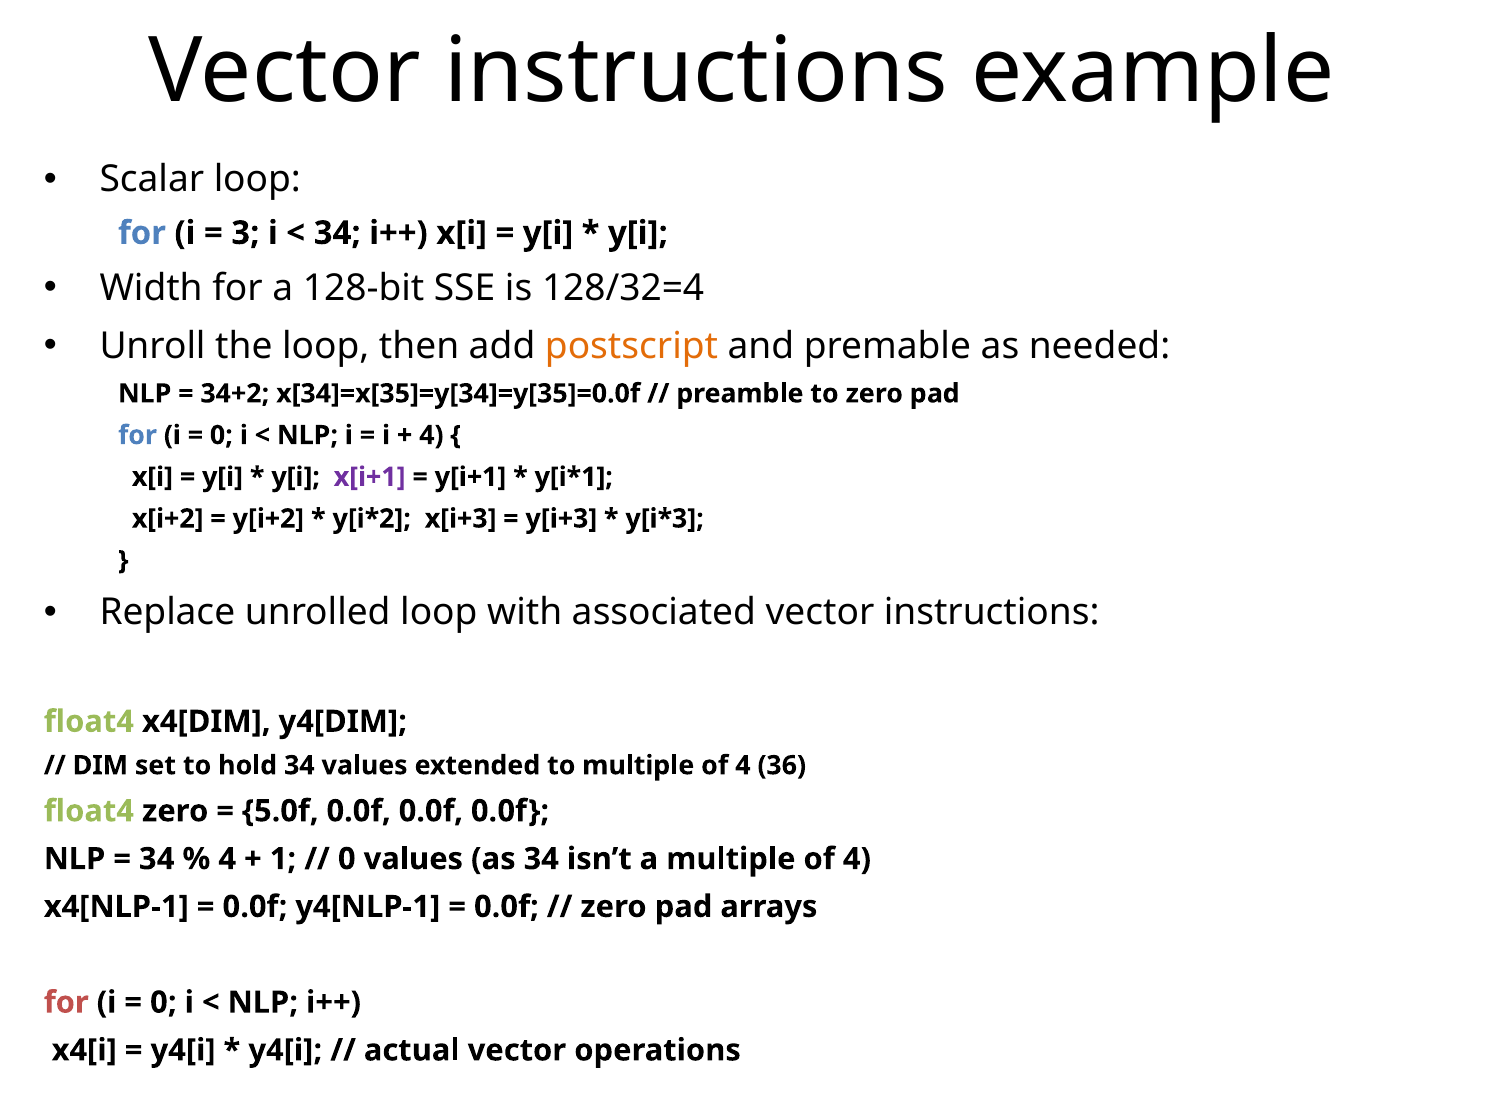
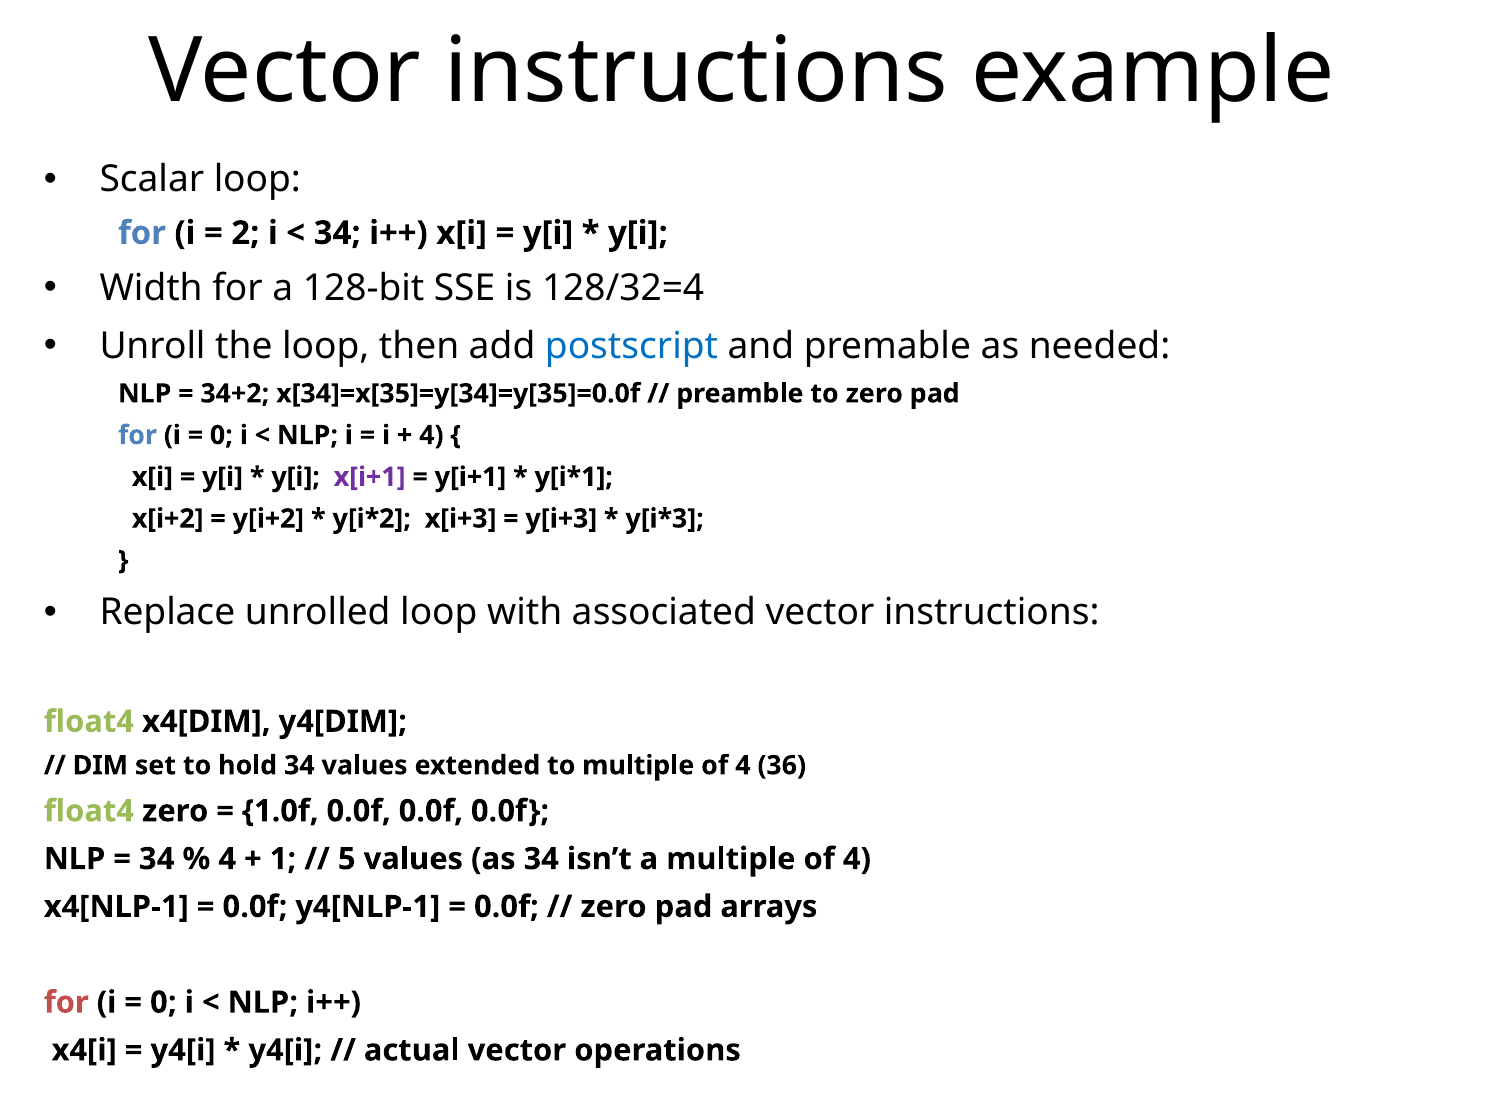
3: 3 -> 2 (245, 233)
postscript colour: orange -> blue (631, 346)
5.0f: 5.0f -> 1.0f (280, 811)
0: 0 -> 5 (347, 859)
